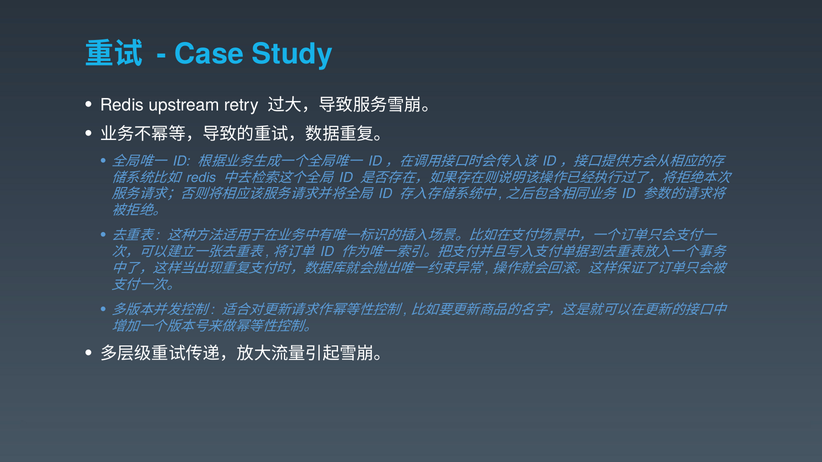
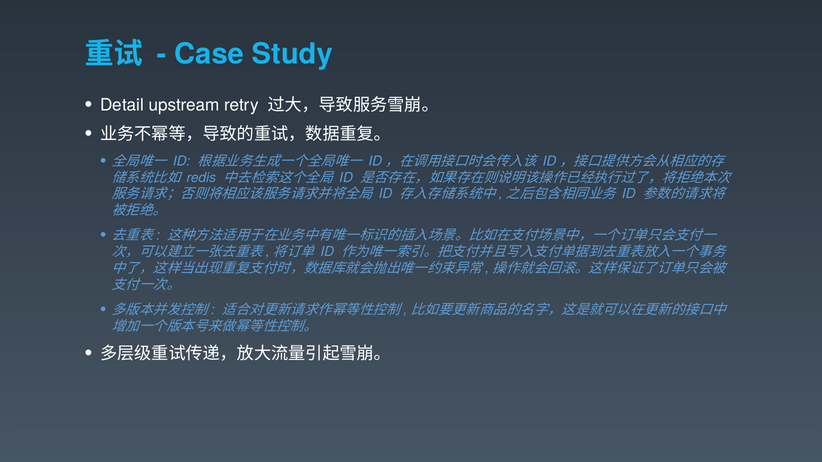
Redis: Redis -> Detail (122, 105)
